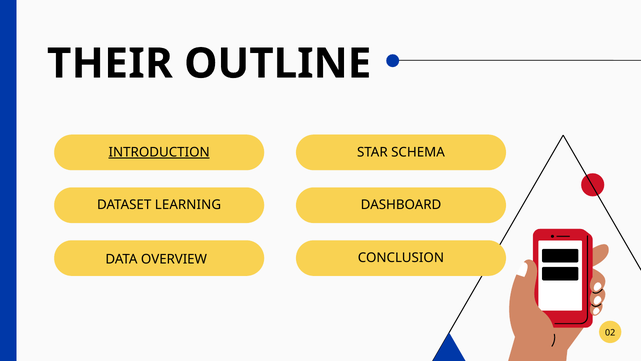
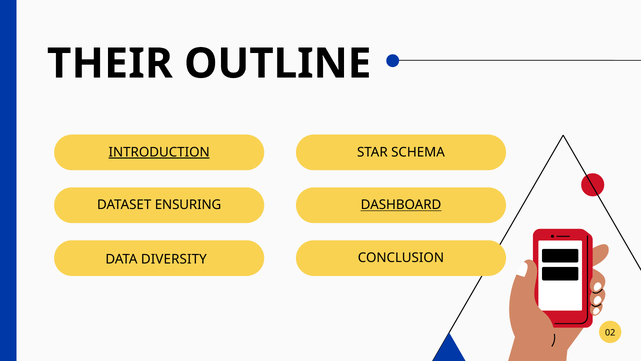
LEARNING: LEARNING -> ENSURING (188, 205)
DASHBOARD underline: none -> present (401, 205)
OVERVIEW: OVERVIEW -> DIVERSITY (174, 259)
